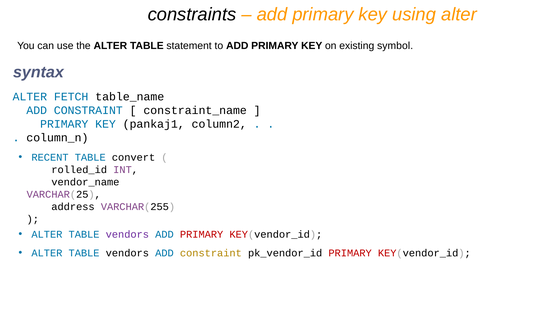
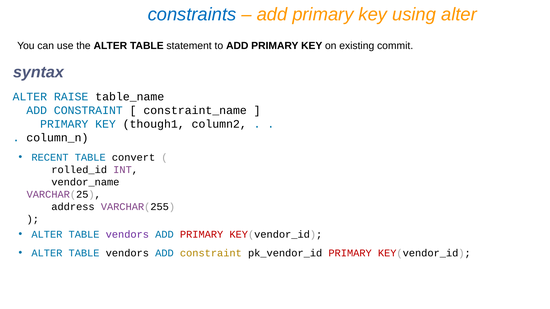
constraints colour: black -> blue (192, 14)
symbol: symbol -> commit (395, 46)
FETCH: FETCH -> RAISE (71, 97)
pankaj1: pankaj1 -> though1 (154, 124)
